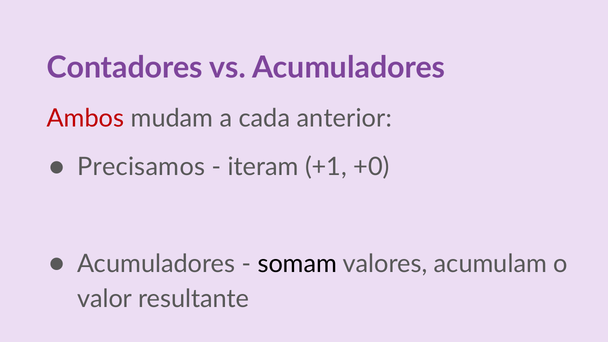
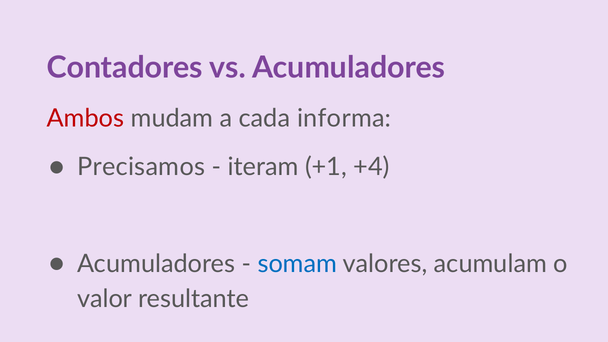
anterior: anterior -> informa (344, 119)
+0: +0 -> +4 (371, 167)
somam colour: black -> blue (297, 264)
